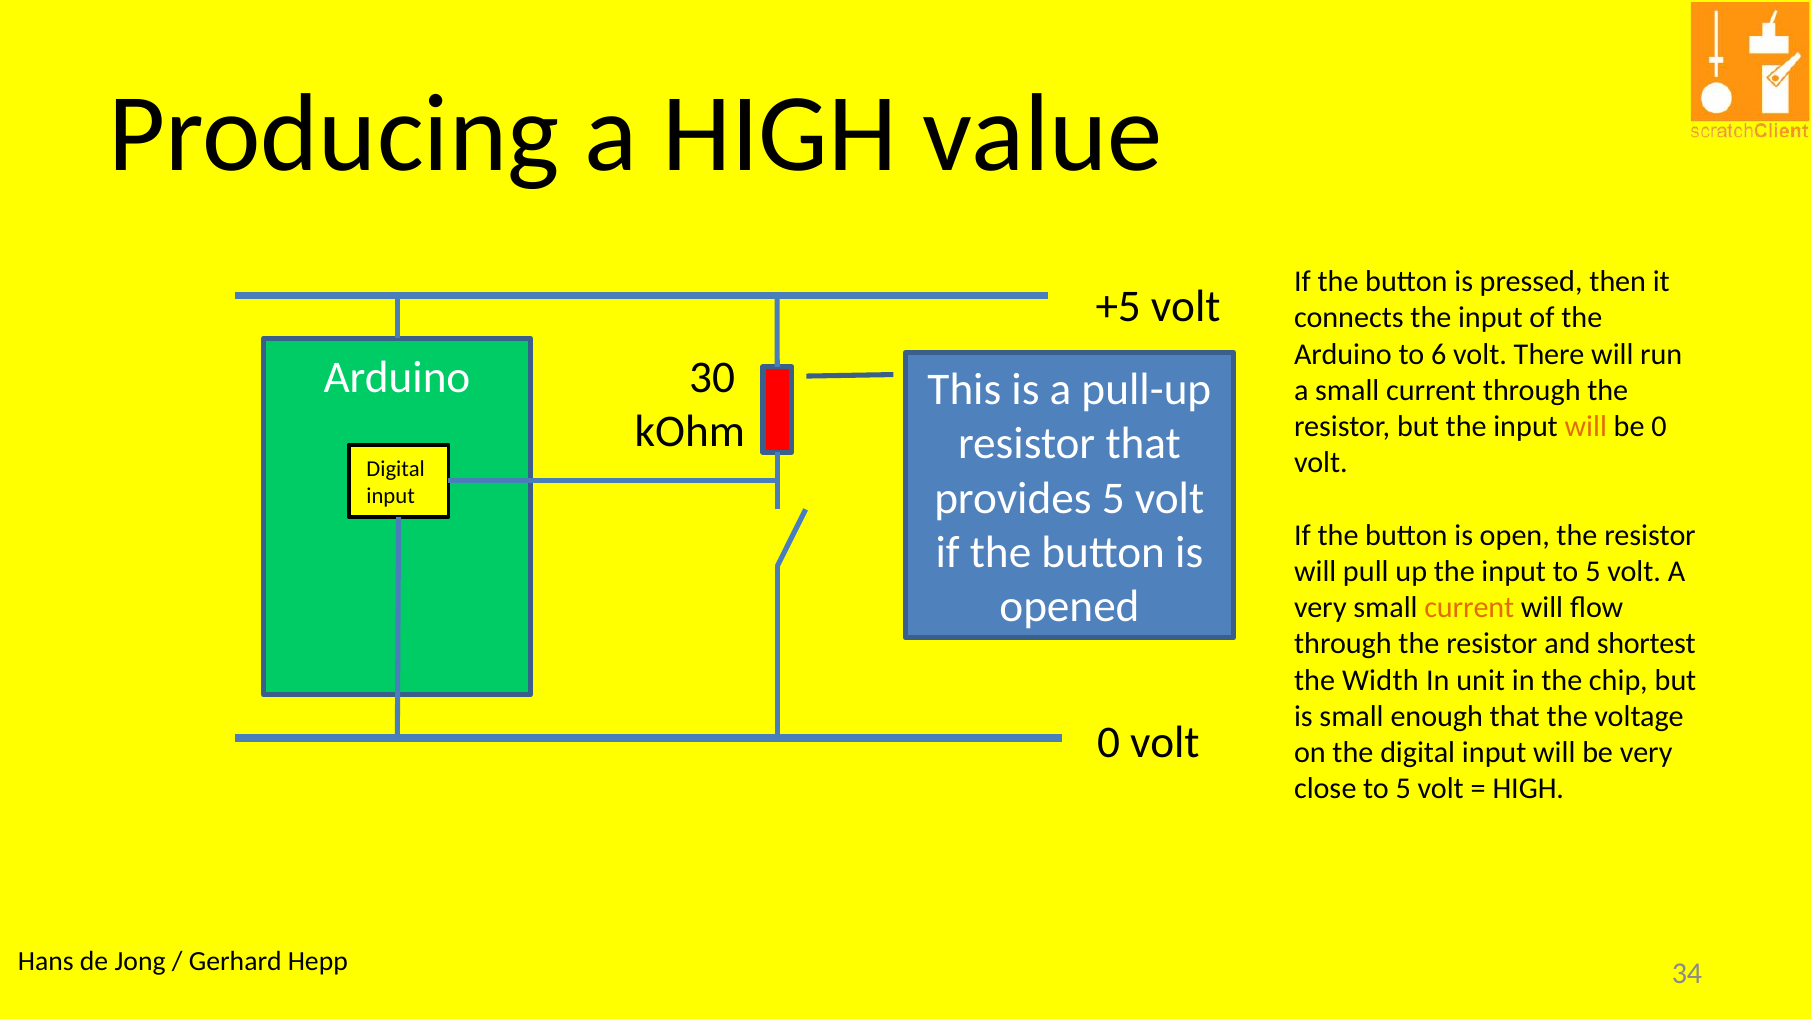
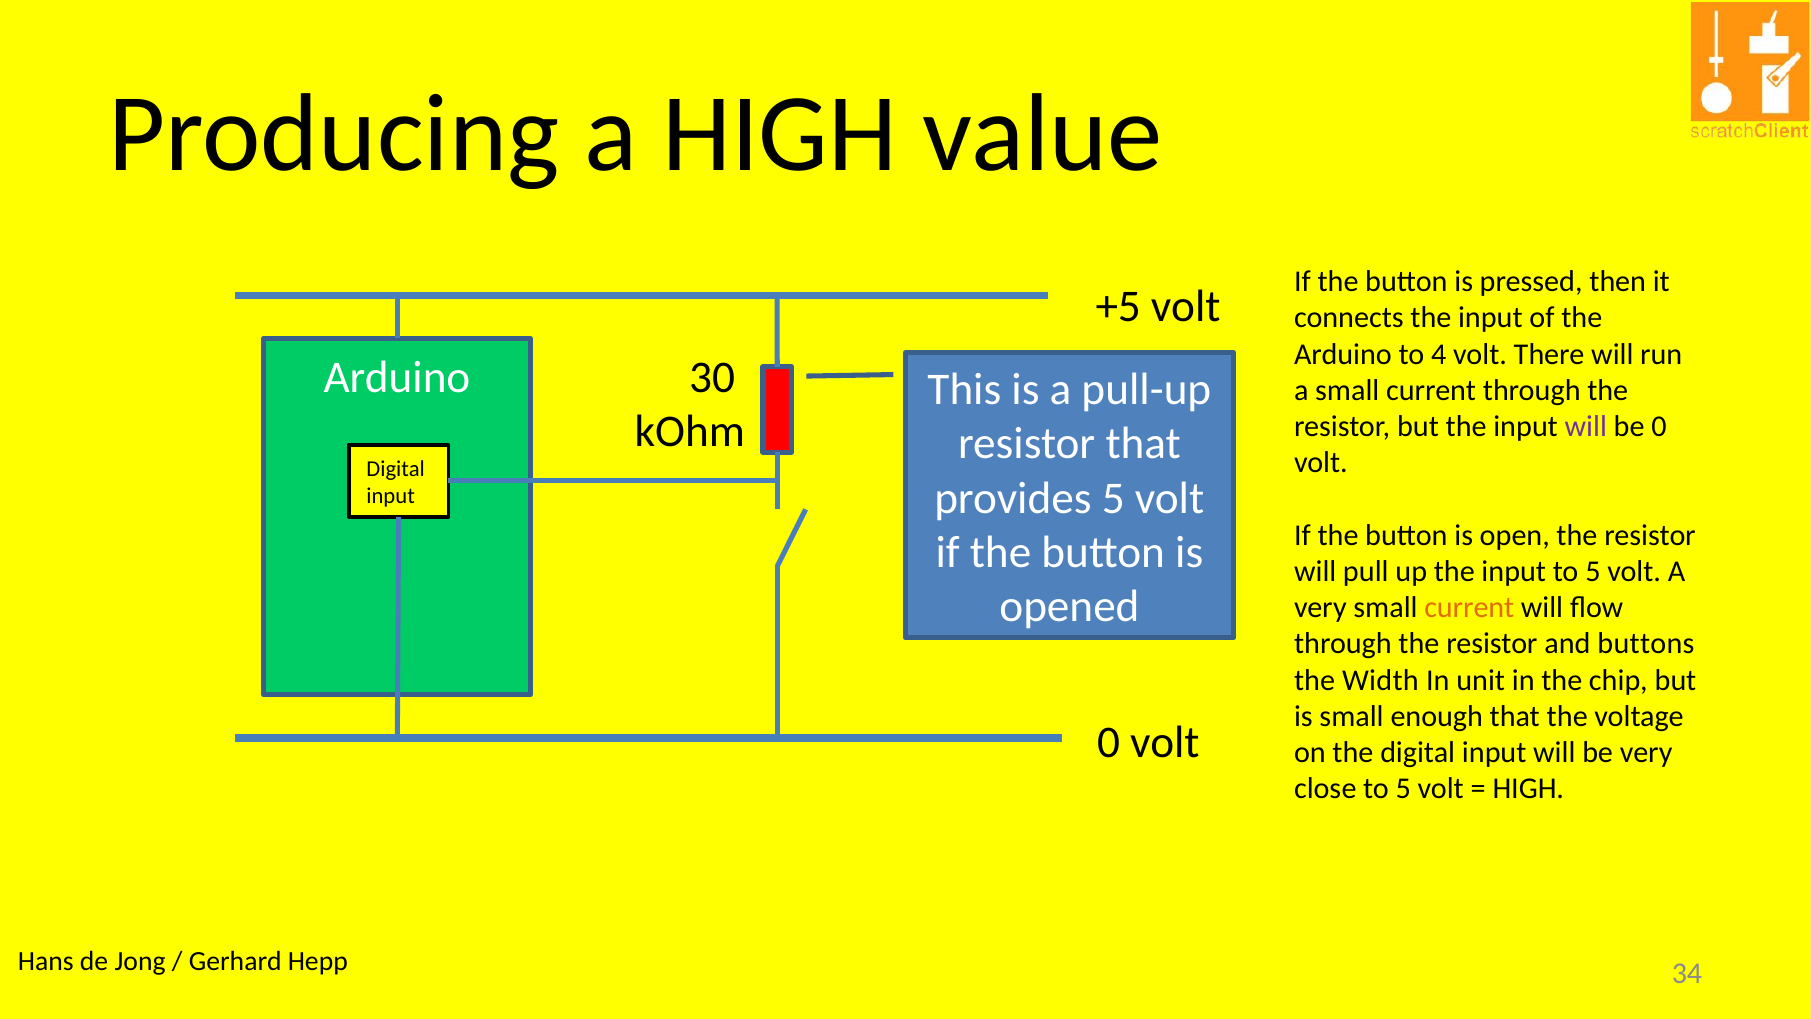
6: 6 -> 4 (1439, 354)
will colour: orange -> purple (1586, 427)
shortest: shortest -> buttons (1646, 644)
